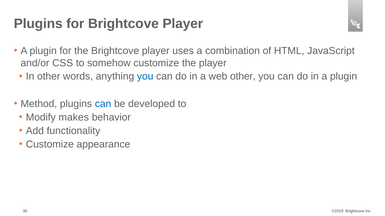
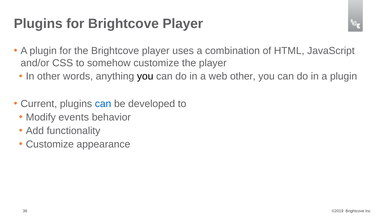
you colour: blue -> black (145, 77)
Method: Method -> Current (39, 104)
makes: makes -> events (74, 117)
